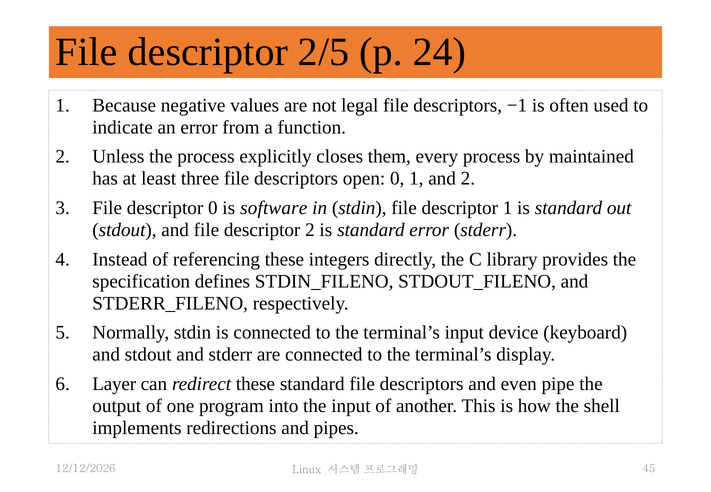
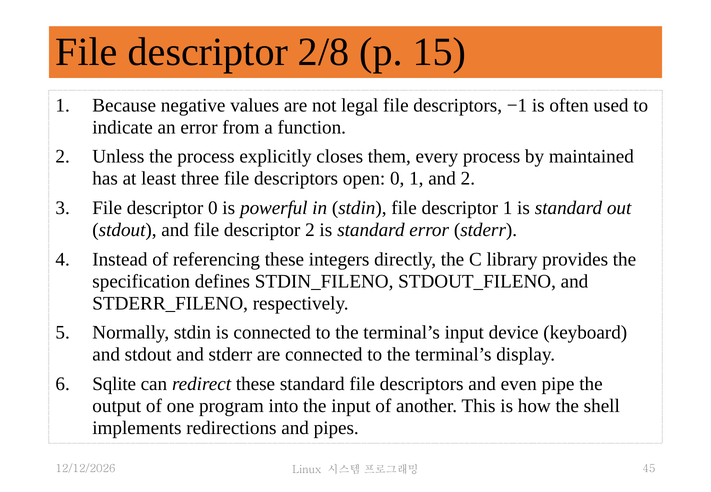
2/5: 2/5 -> 2/8 (324, 52)
24: 24 -> 15 (439, 52)
software: software -> powerful (274, 208)
Layer: Layer -> Sqlite (114, 384)
